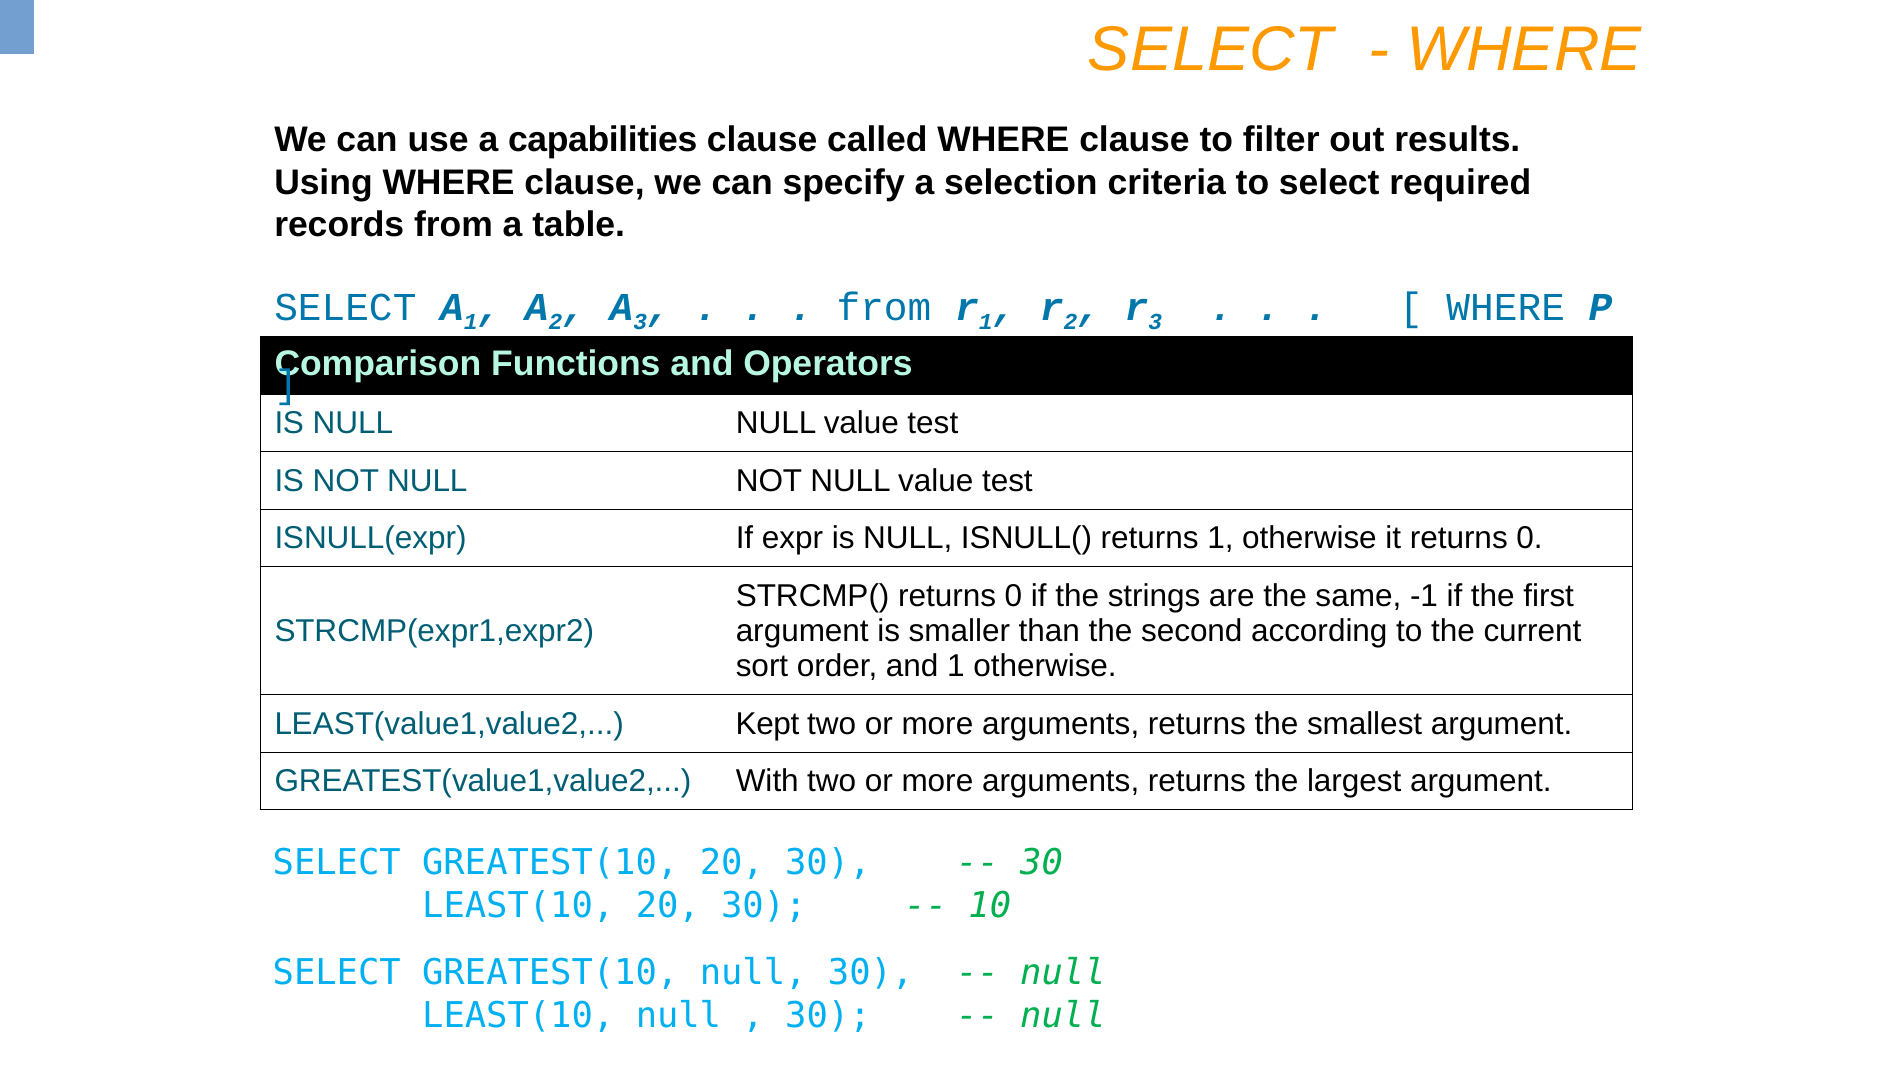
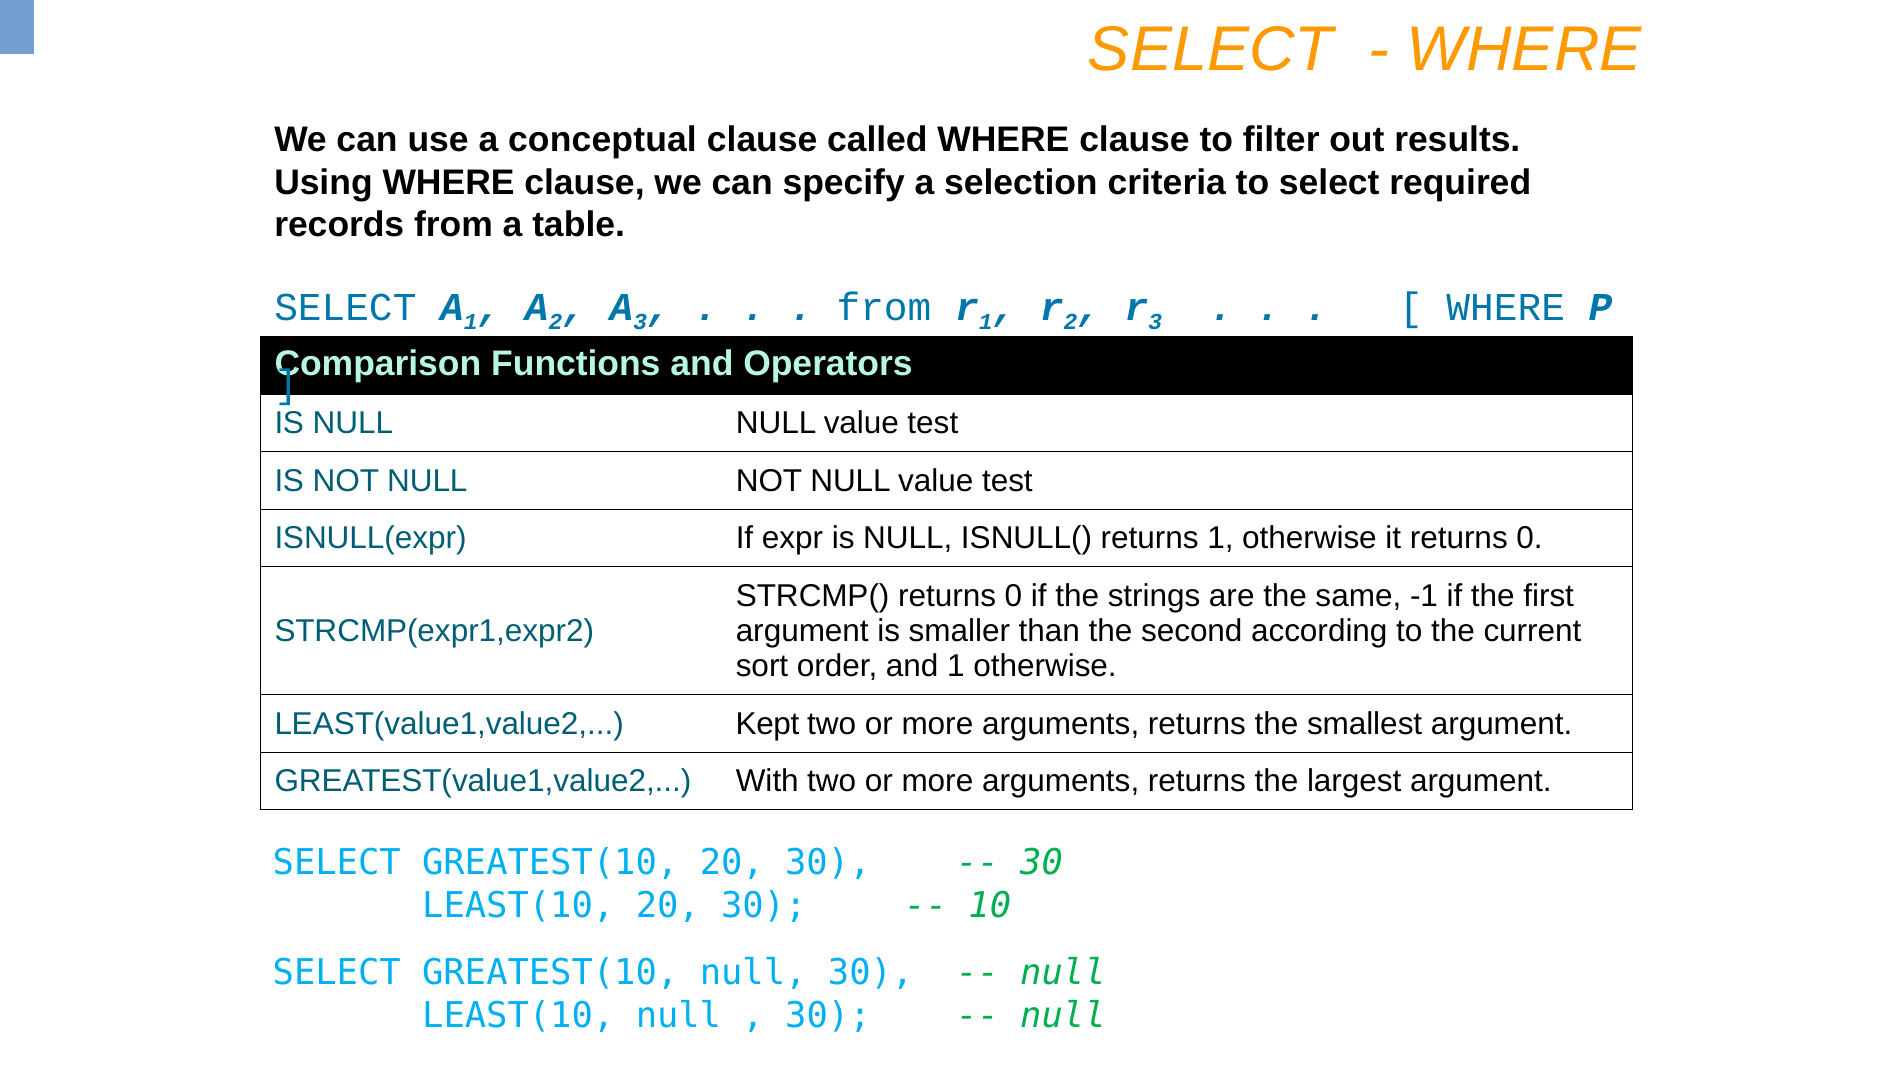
capabilities: capabilities -> conceptual (602, 140)
